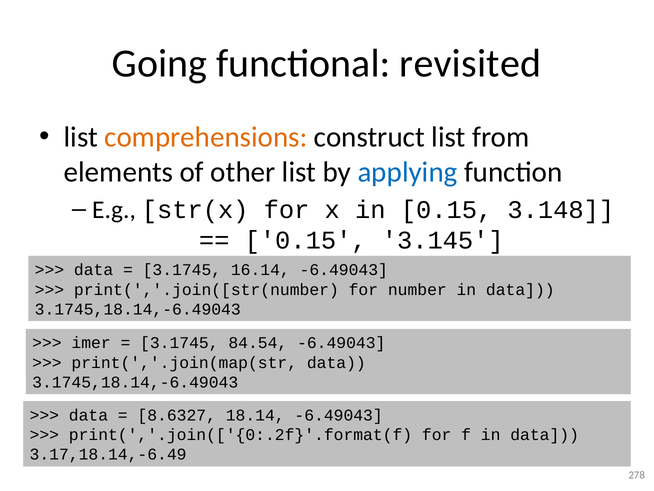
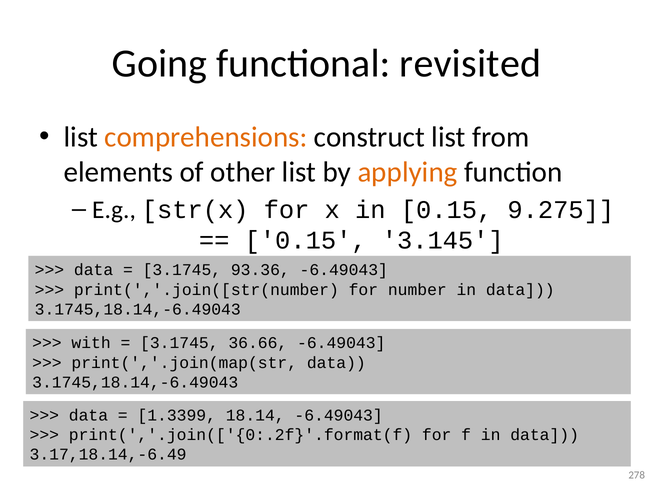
applying colour: blue -> orange (408, 172)
3.148: 3.148 -> 9.275 (561, 210)
16.14: 16.14 -> 93.36 (260, 270)
imer: imer -> with (91, 343)
84.54: 84.54 -> 36.66 (258, 343)
8.6327: 8.6327 -> 1.3399 (177, 415)
